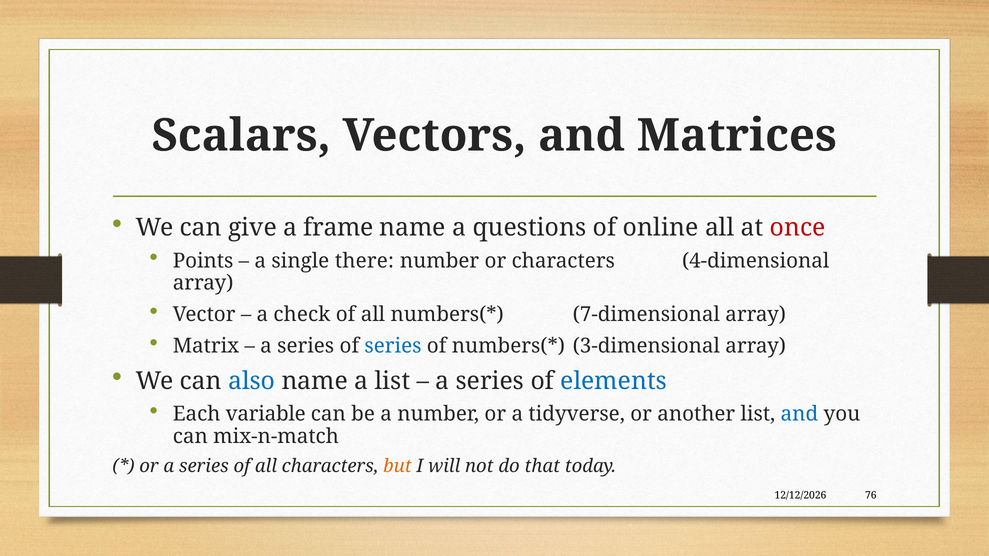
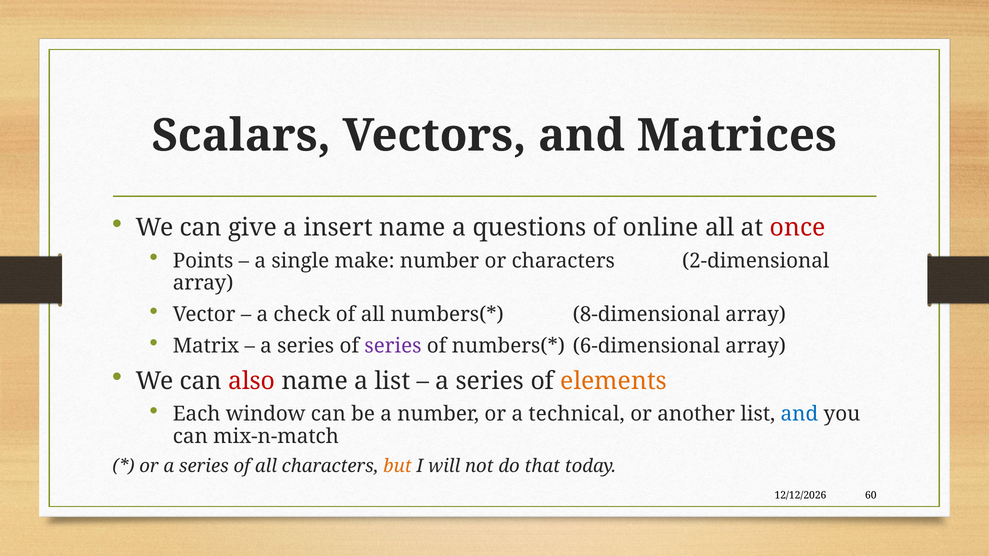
frame: frame -> insert (338, 228)
there: there -> make (365, 261)
4-dimensional: 4-dimensional -> 2-dimensional (756, 261)
7-dimensional: 7-dimensional -> 8-dimensional (646, 315)
series colour: blue -> purple (393, 346)
3-dimensional: 3-dimensional -> 6-dimensional (646, 346)
also colour: blue -> red (252, 381)
elements colour: blue -> orange (614, 381)
variable: variable -> window (266, 414)
tidyverse: tidyverse -> technical (577, 414)
76: 76 -> 60 (871, 495)
